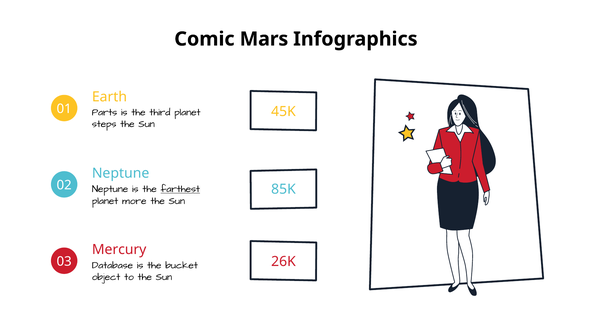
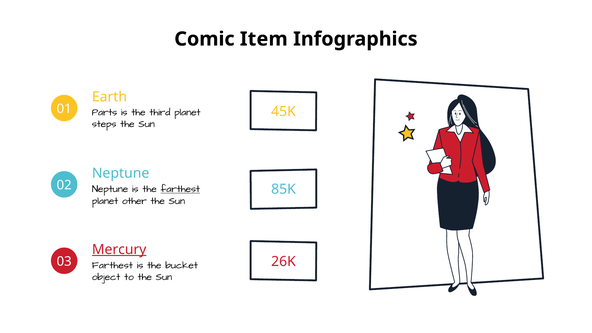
Mars: Mars -> Item (264, 39)
more: more -> other (134, 201)
Mercury underline: none -> present (119, 250)
Database: Database -> Farthest (112, 265)
